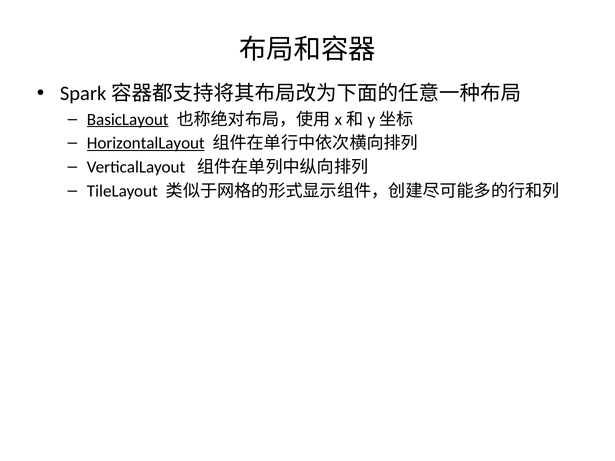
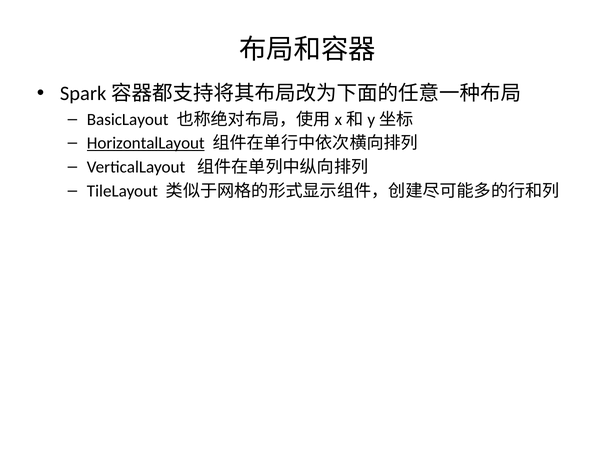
BasicLayout underline: present -> none (128, 119)
